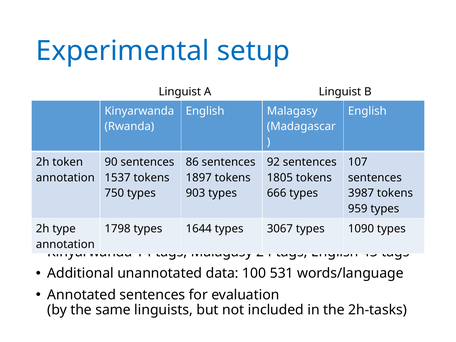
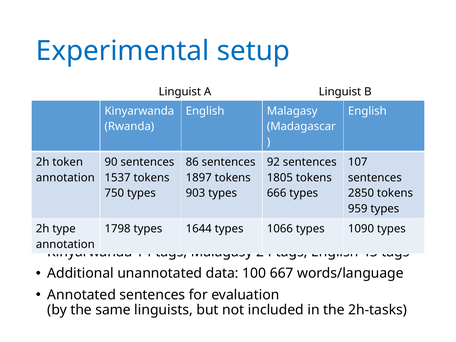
3987: 3987 -> 2850 (361, 193)
3067: 3067 -> 1066 (280, 229)
531: 531 -> 667 (282, 273)
